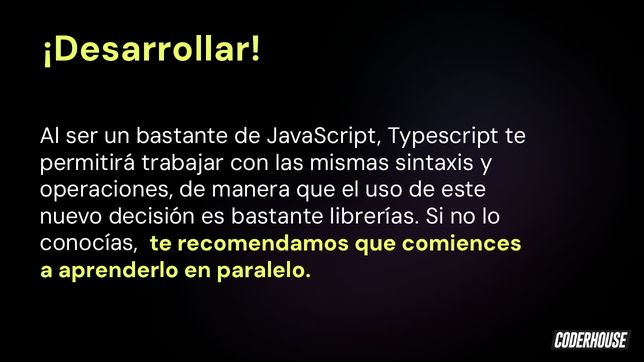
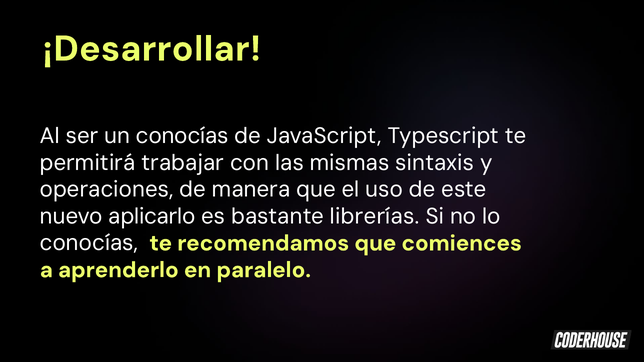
un bastante: bastante -> conocías (182, 136)
decisión: decisión -> aplicarlo (152, 216)
